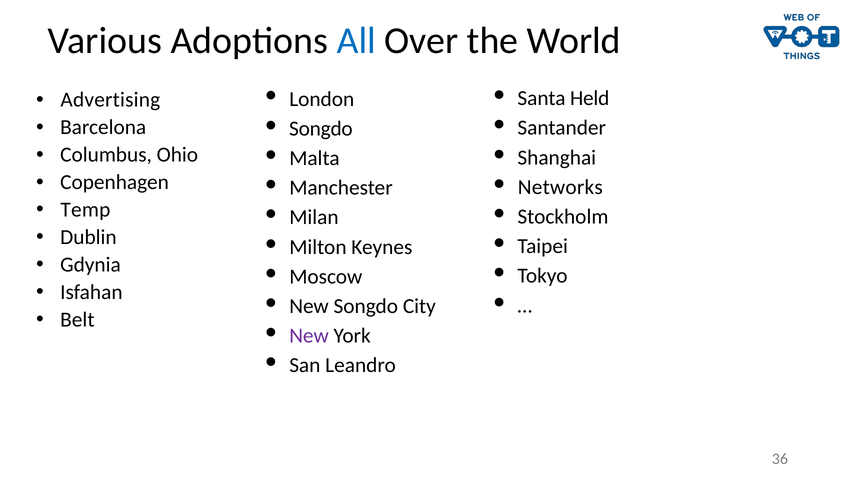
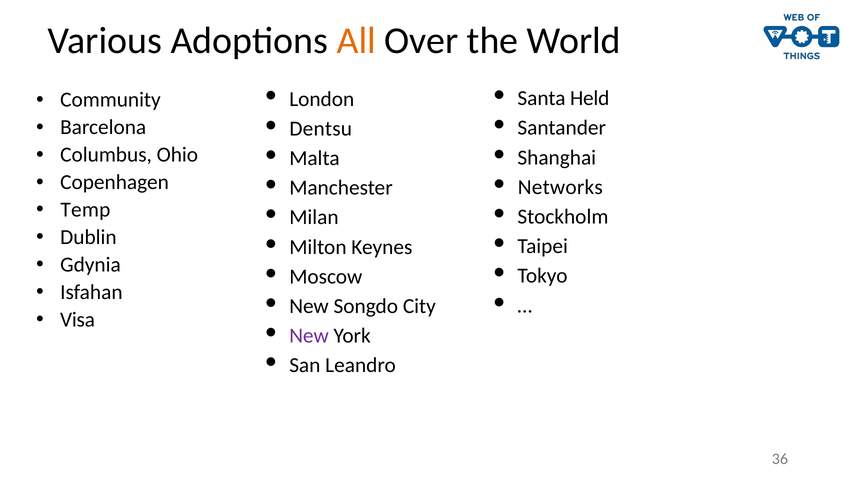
All colour: blue -> orange (356, 41)
Advertising: Advertising -> Community (110, 100)
Songdo: Songdo -> Dentsu (321, 129)
Belt: Belt -> Visa (77, 320)
